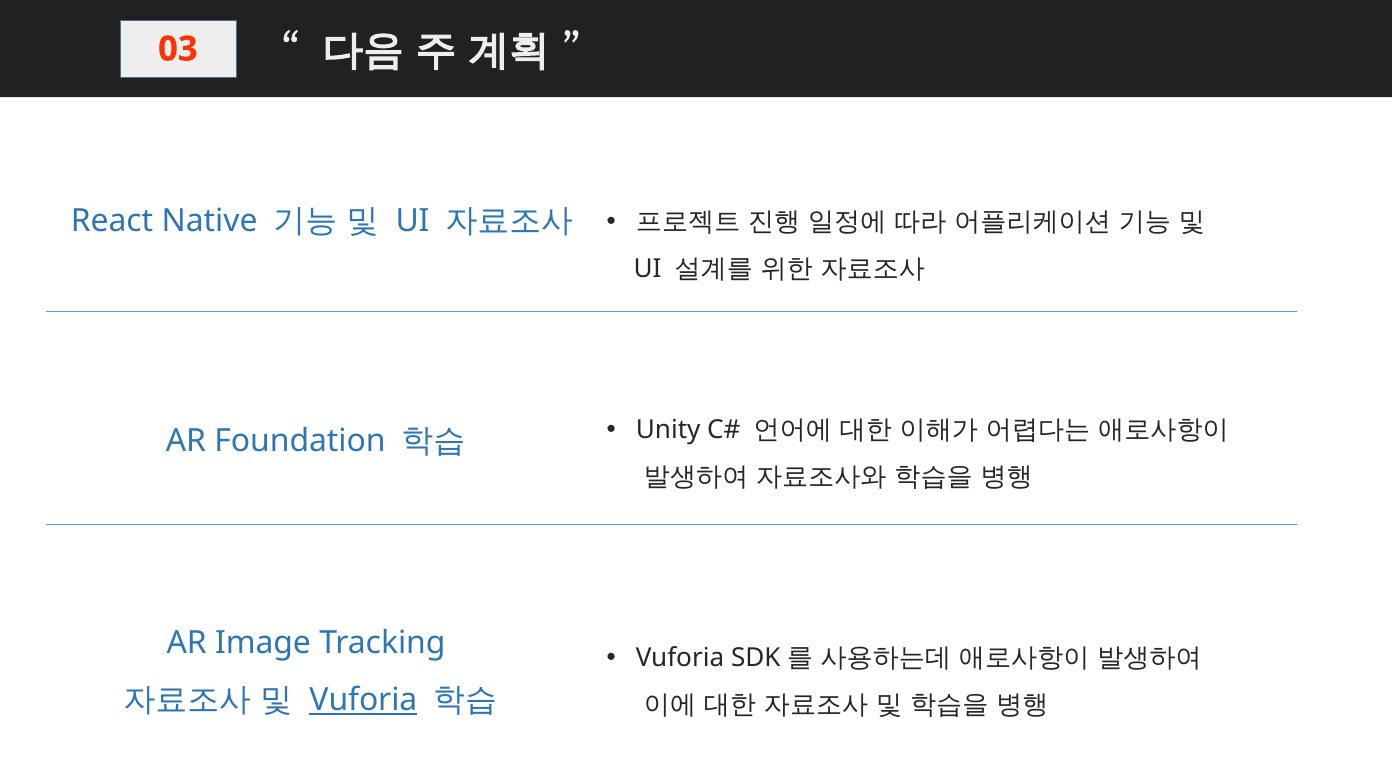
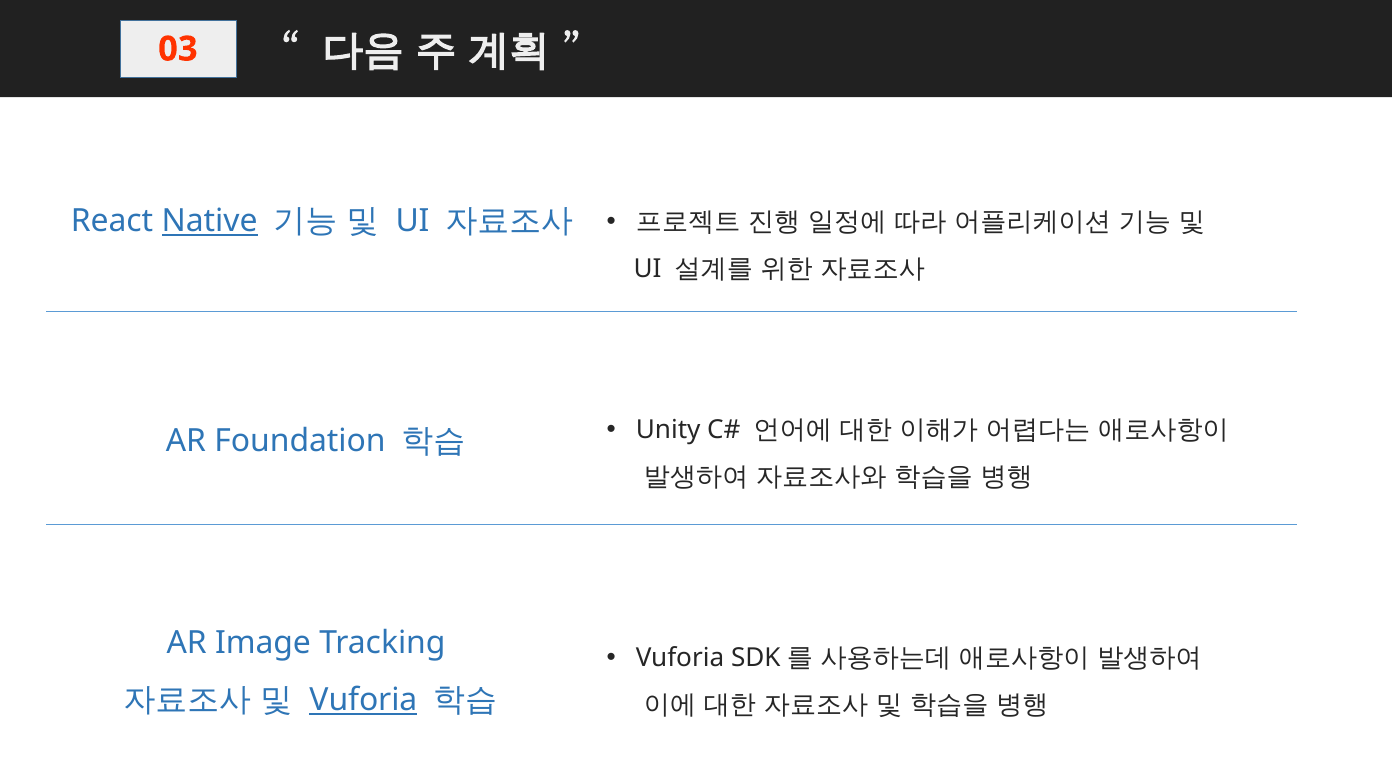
Native underline: none -> present (210, 221)
